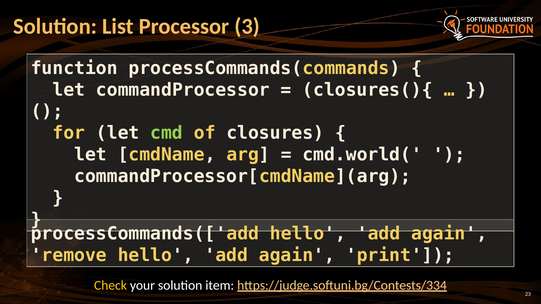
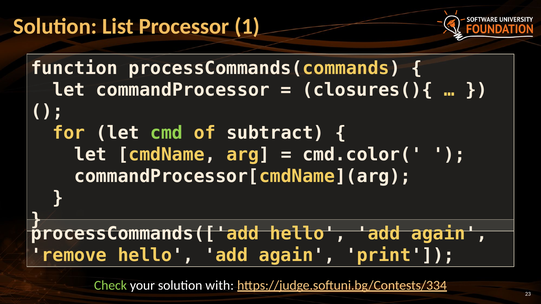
3: 3 -> 1 (247, 26)
closures: closures -> subtract (275, 133)
cmd.world(: cmd.world( -> cmd.color( (362, 155)
Check colour: yellow -> light green (110, 286)
item: item -> with (220, 286)
